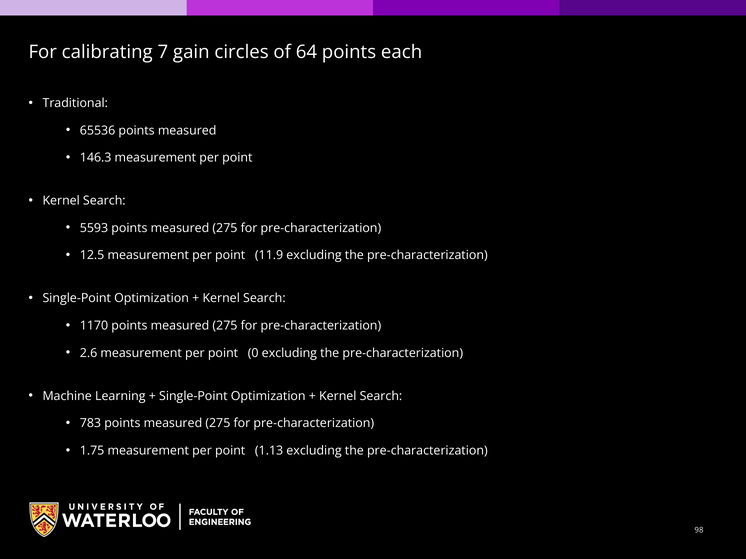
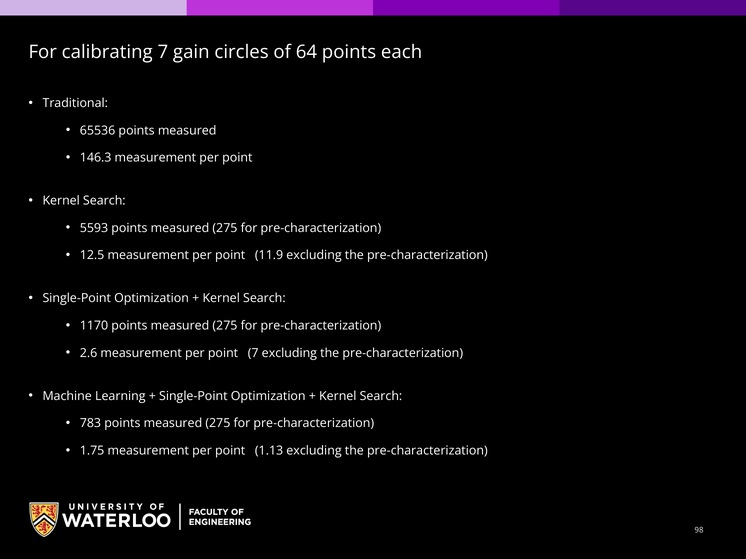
point 0: 0 -> 7 (253, 353)
